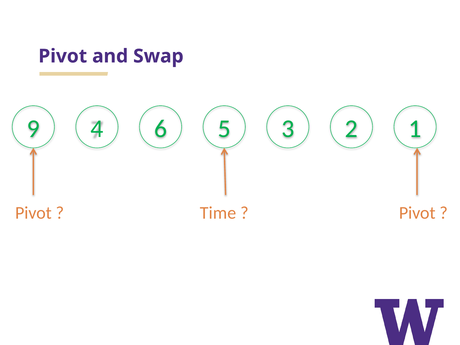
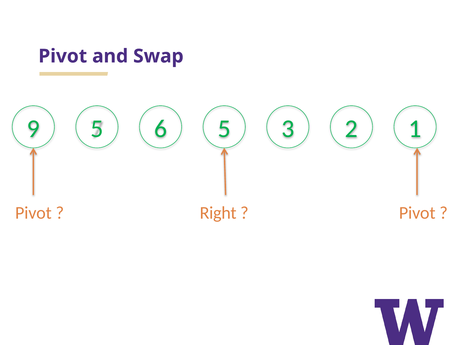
9 4: 4 -> 5 (97, 129)
Time: Time -> Right (218, 213)
